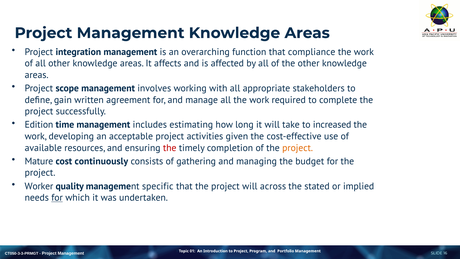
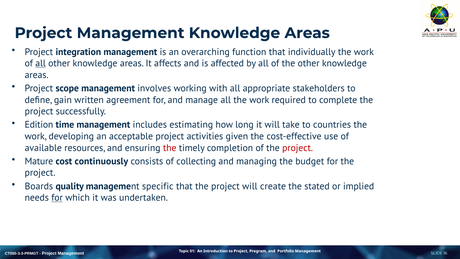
compliance: compliance -> individually (312, 52)
all underline: none -> present (41, 63)
increased: increased -> countries (332, 125)
project colour: orange -> red (298, 148)
gathering: gathering -> collecting (196, 161)
Worker: Worker -> Boards (39, 186)
across: across -> create (273, 186)
